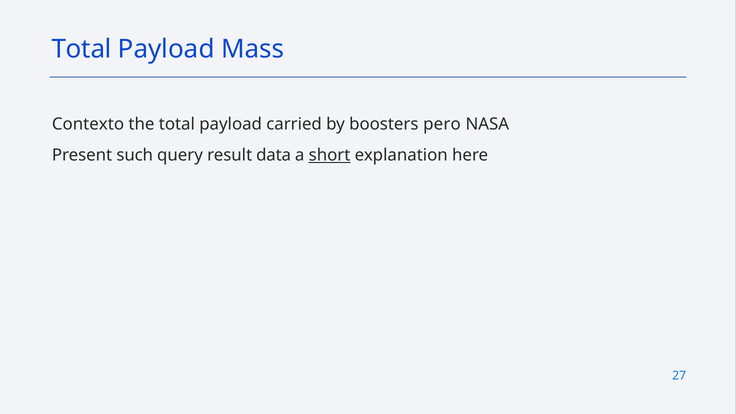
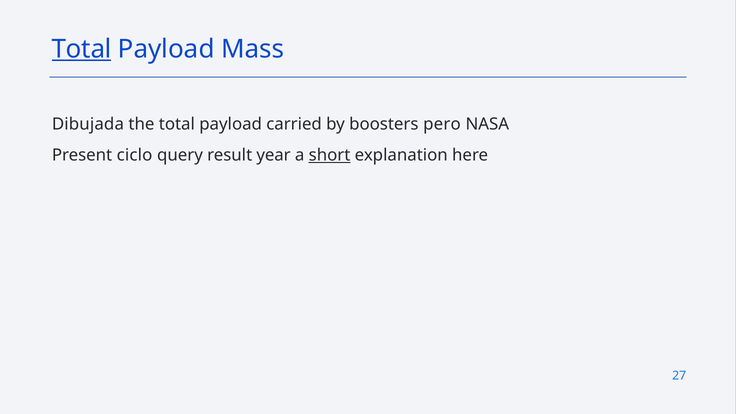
Total underline: none -> present (82, 49)
Contexto: Contexto -> Dibujada (88, 124)
such: such -> ciclo (135, 155)
data: data -> year (274, 155)
